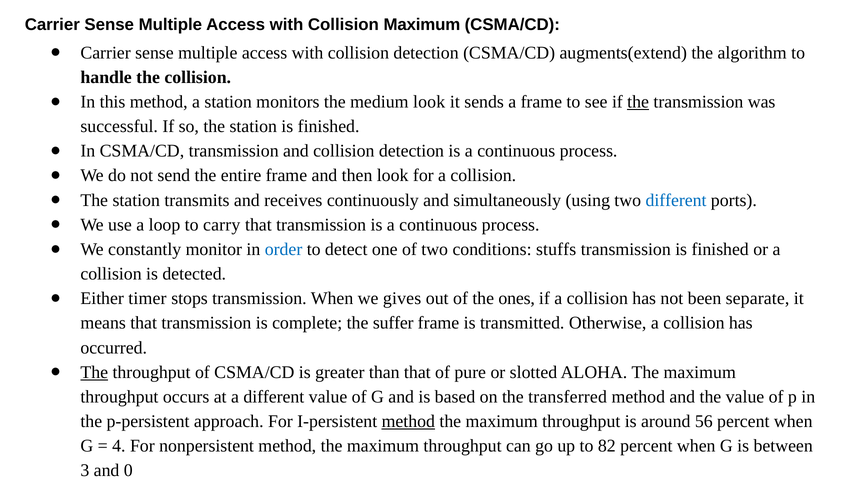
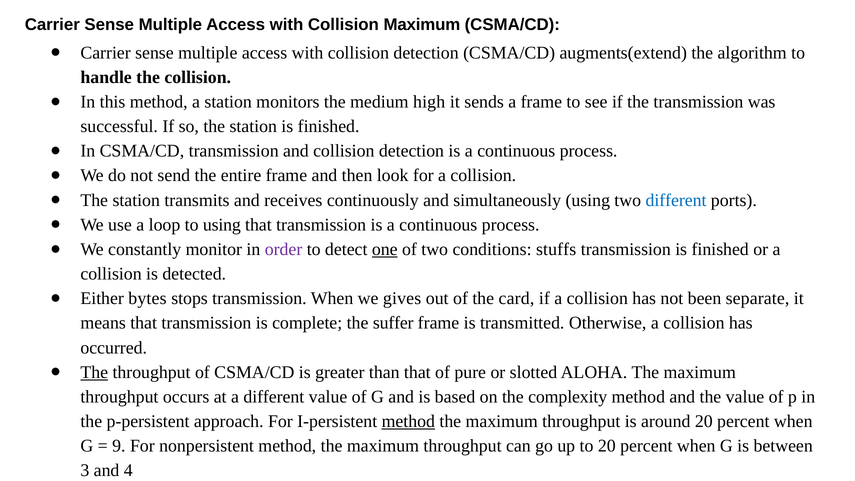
medium look: look -> high (429, 102)
the underline: present -> none (638, 102)
to carry: carry -> using (222, 225)
order colour: blue -> purple (284, 249)
one underline: none -> present (385, 249)
timer: timer -> bytes (147, 298)
ones: ones -> card (516, 298)
transferred: transferred -> complexity (568, 397)
around 56: 56 -> 20 (704, 421)
4: 4 -> 9 (119, 446)
to 82: 82 -> 20 (607, 446)
0: 0 -> 4 (128, 470)
